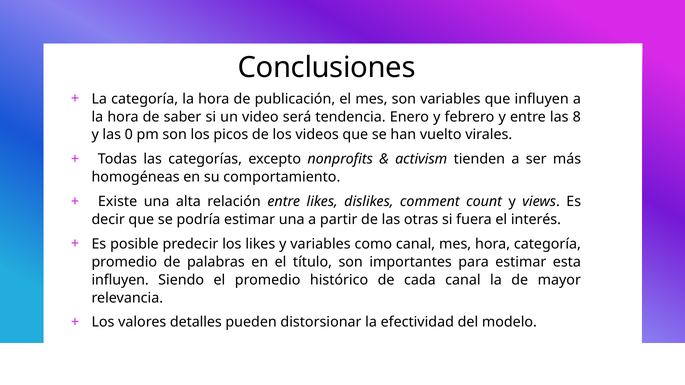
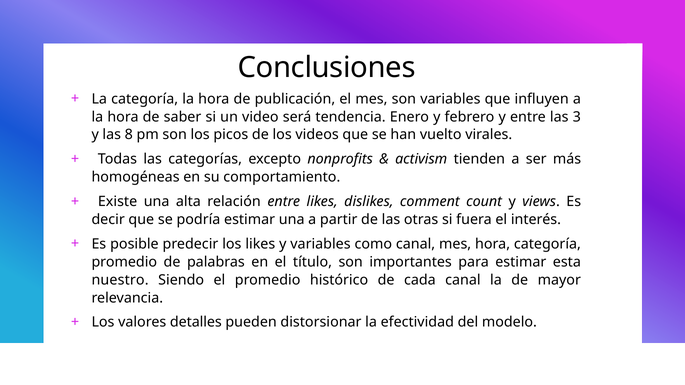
8: 8 -> 3 (577, 117)
0: 0 -> 8 (129, 135)
influyen: influyen -> nuestro (120, 280)
